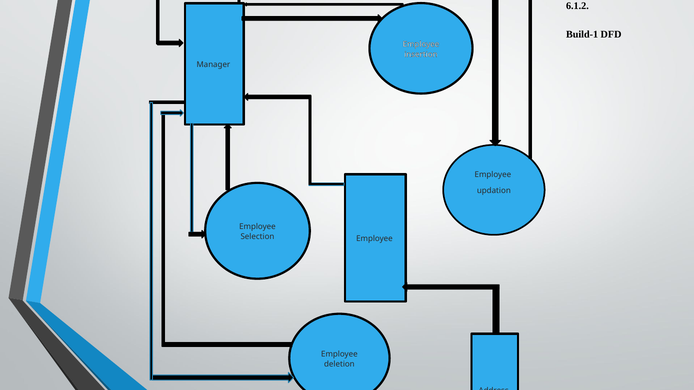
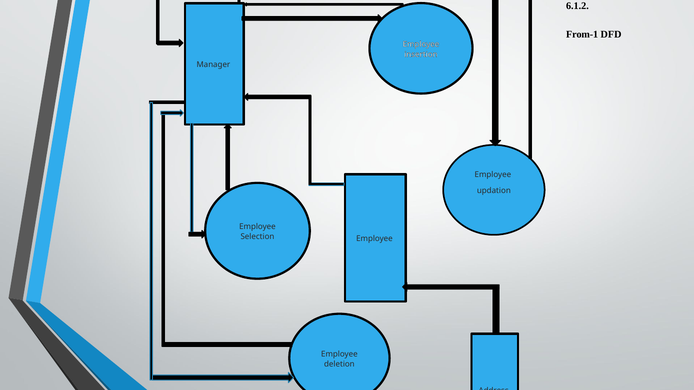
Build-1: Build-1 -> From-1 (582, 34)
